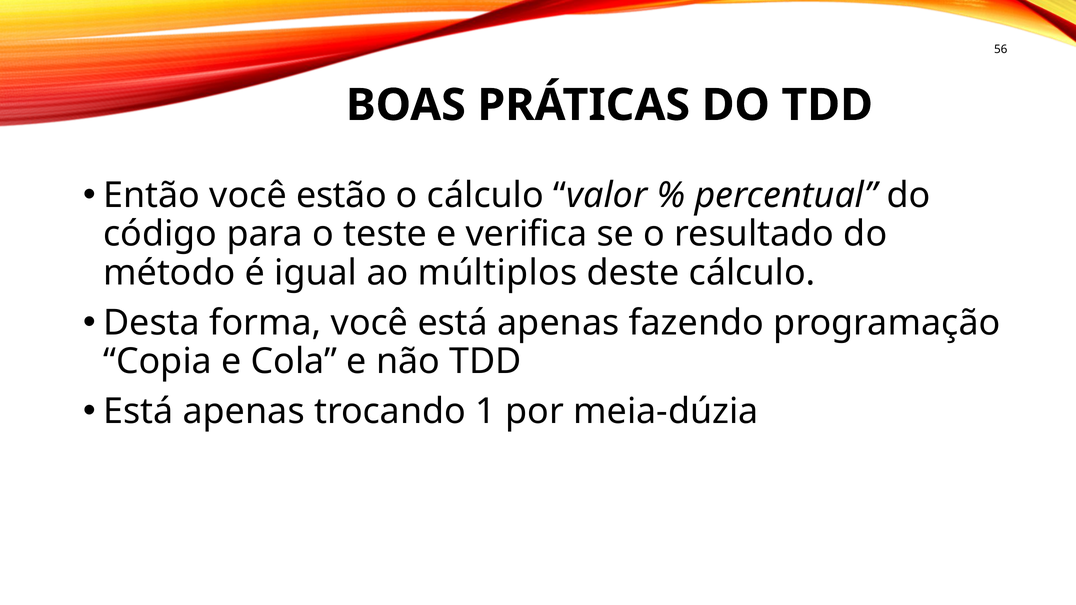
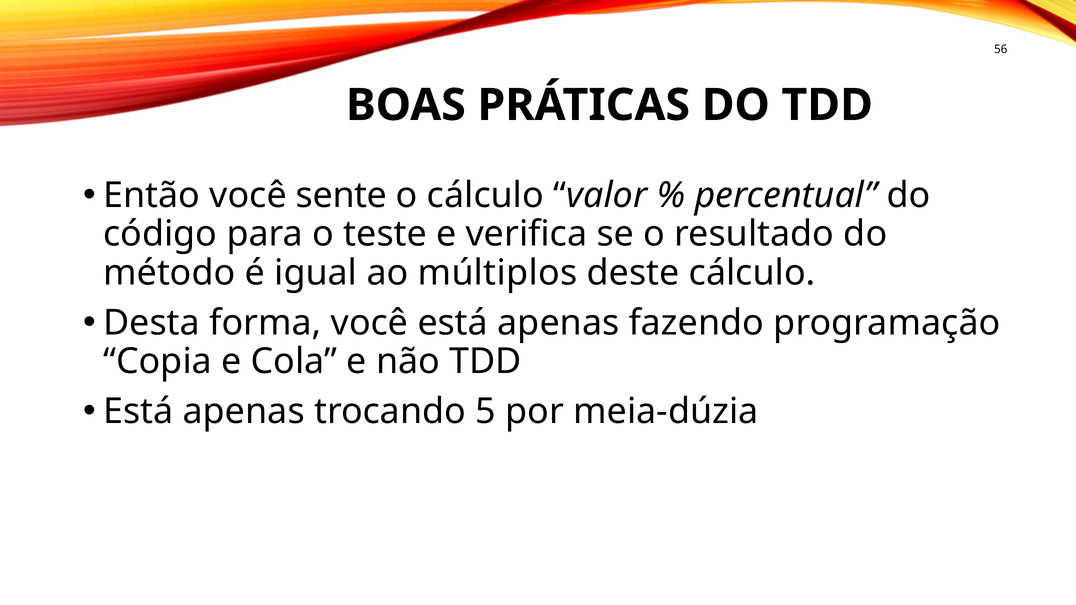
estão: estão -> sente (342, 195)
1: 1 -> 5 (486, 412)
